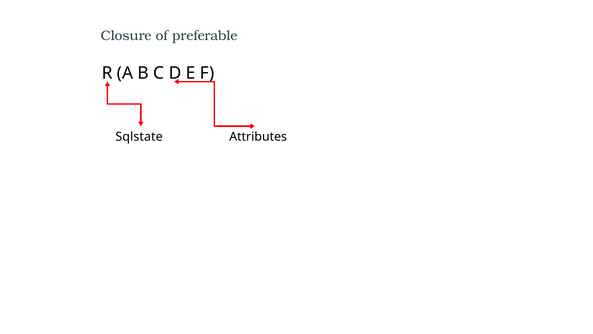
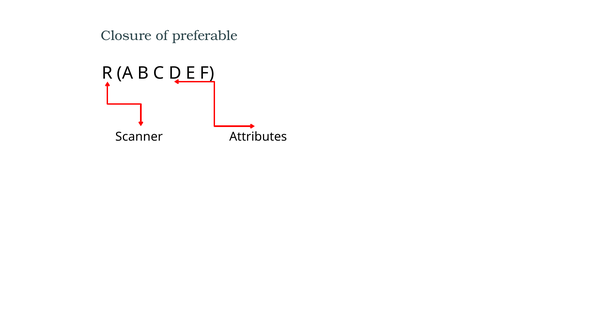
Sqlstate: Sqlstate -> Scanner (139, 136)
